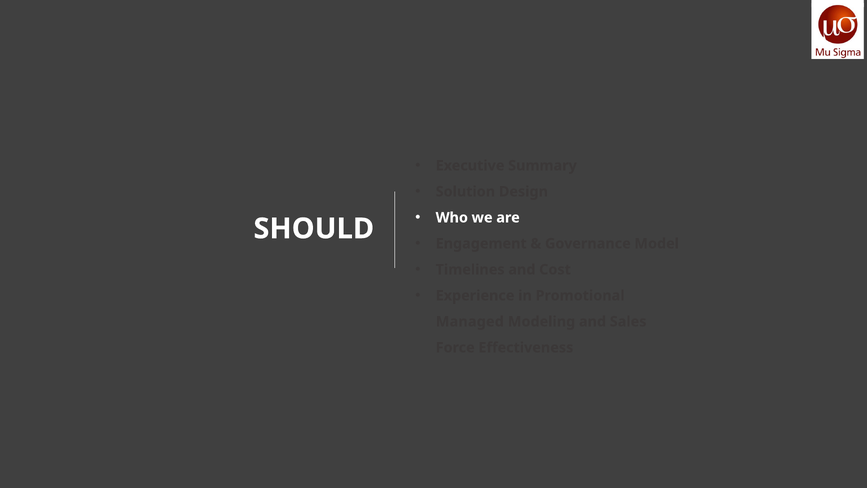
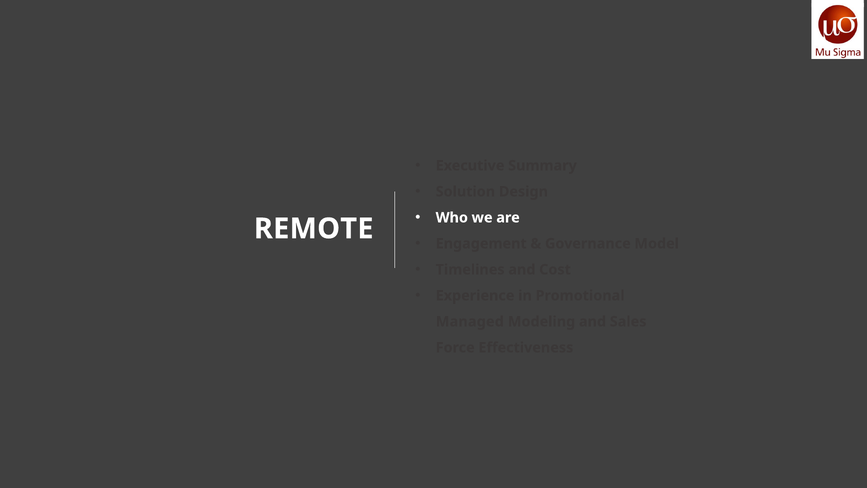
SHOULD: SHOULD -> REMOTE (314, 229)
